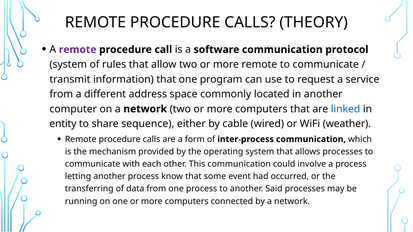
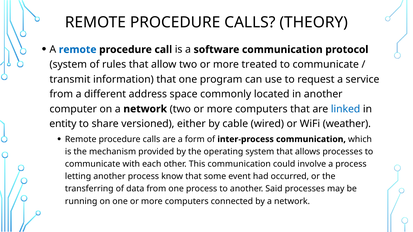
remote colour: purple -> blue (78, 50)
more remote: remote -> treated (259, 65)
sequence: sequence -> versioned (148, 124)
